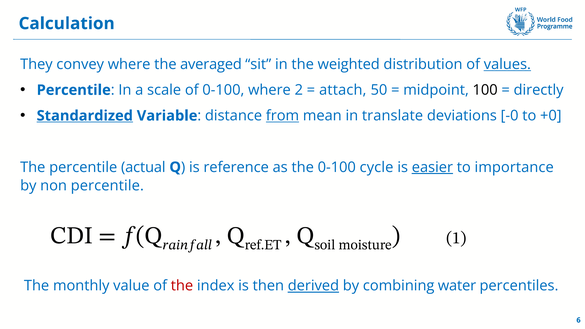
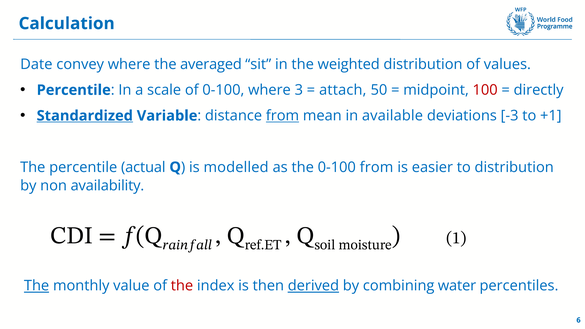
They: They -> Date (36, 64)
values underline: present -> none (507, 64)
2: 2 -> 3 (299, 90)
100 colour: black -> red (485, 90)
translate: translate -> available (392, 116)
-0: -0 -> -3 (510, 116)
+0: +0 -> +1 (551, 116)
reference: reference -> modelled (236, 167)
0-100 cycle: cycle -> from (377, 167)
easier underline: present -> none (432, 167)
to importance: importance -> distribution (514, 167)
non percentile: percentile -> availability (107, 186)
The underline: none -> present (37, 286)
